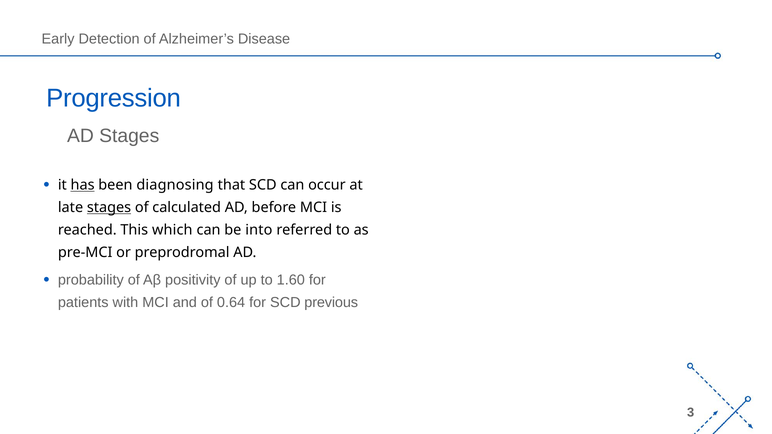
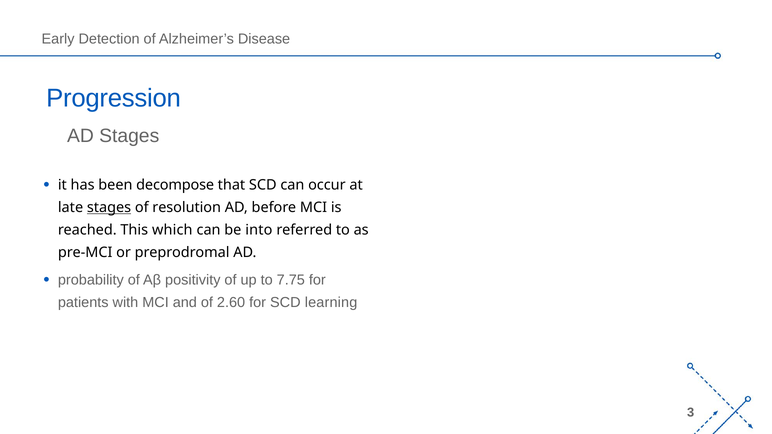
has underline: present -> none (83, 185)
diagnosing: diagnosing -> decompose (175, 185)
calculated: calculated -> resolution (187, 208)
1.60: 1.60 -> 7.75 (291, 280)
0.64: 0.64 -> 2.60 (231, 303)
previous: previous -> learning (331, 303)
